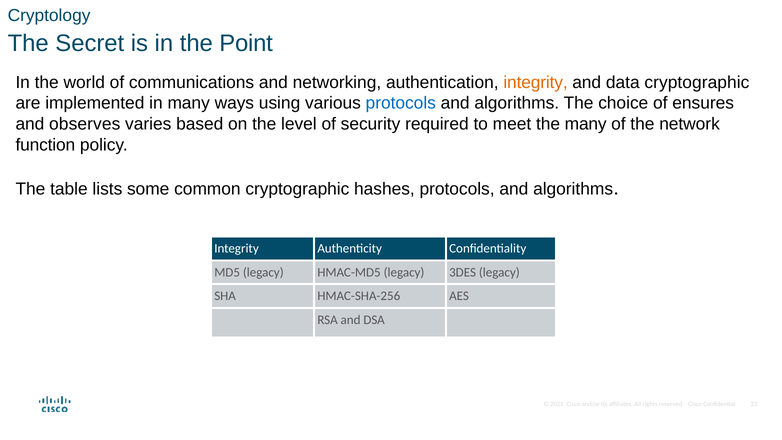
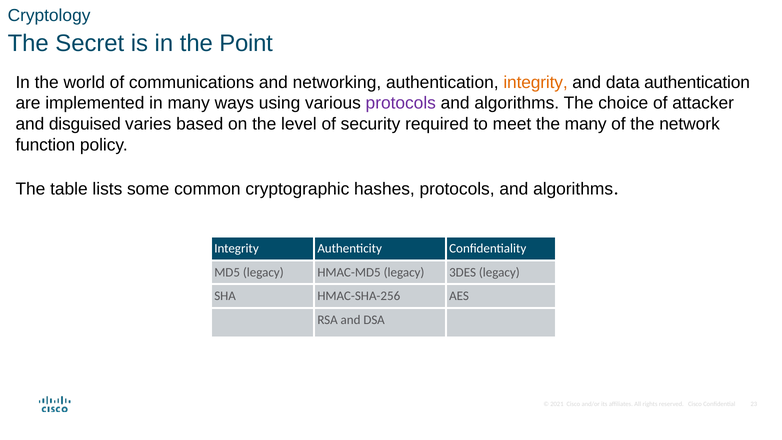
data cryptographic: cryptographic -> authentication (697, 82)
protocols colour: blue -> purple (401, 103)
ensures: ensures -> attacker (703, 103)
observes: observes -> disguised (85, 124)
